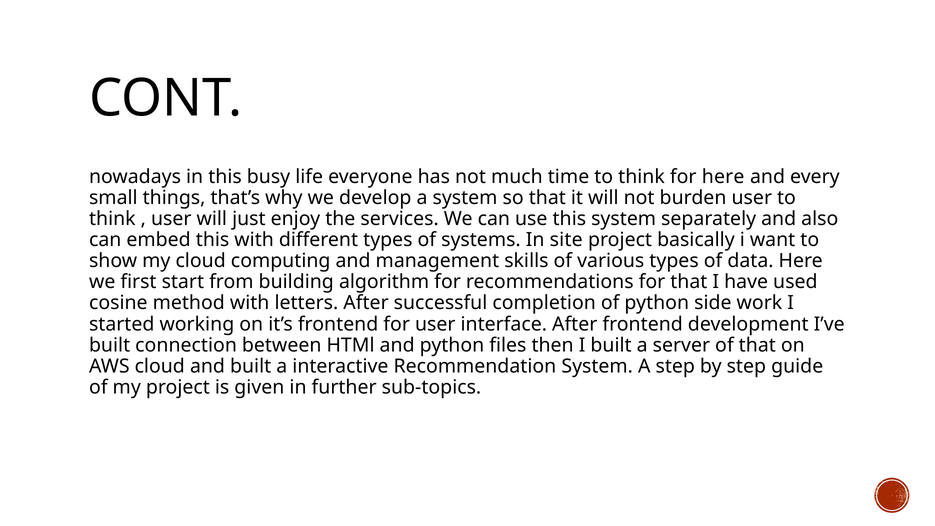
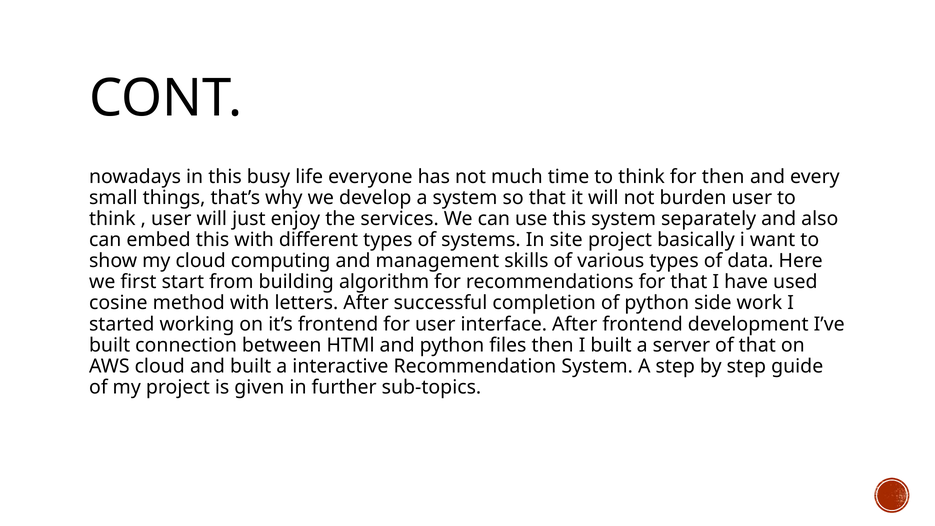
for here: here -> then (723, 177)
